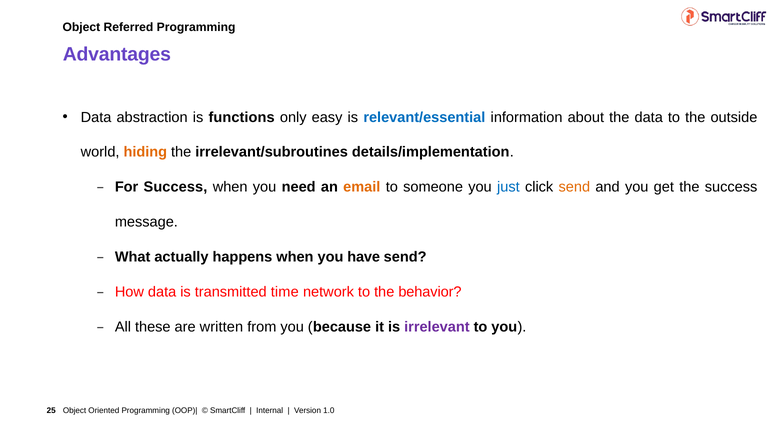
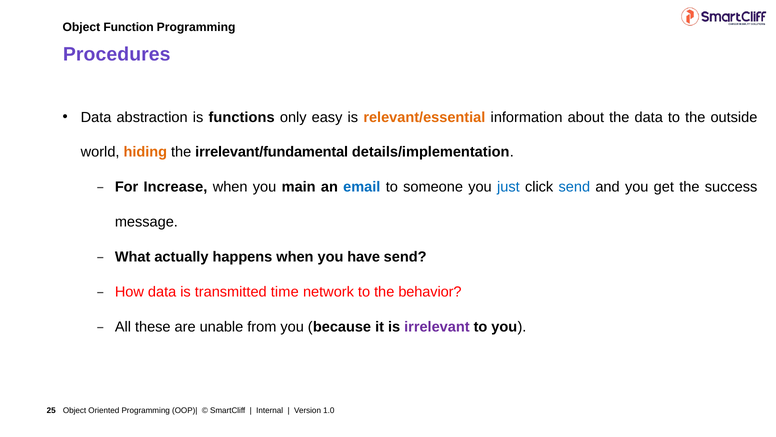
Referred: Referred -> Function (129, 27)
Advantages: Advantages -> Procedures (117, 54)
relevant/essential colour: blue -> orange (424, 117)
irrelevant/subroutines: irrelevant/subroutines -> irrelevant/fundamental (272, 152)
For Success: Success -> Increase (175, 187)
need: need -> main (299, 187)
email colour: orange -> blue (362, 187)
send colour: orange -> blue (574, 187)
written: written -> unable (221, 327)
